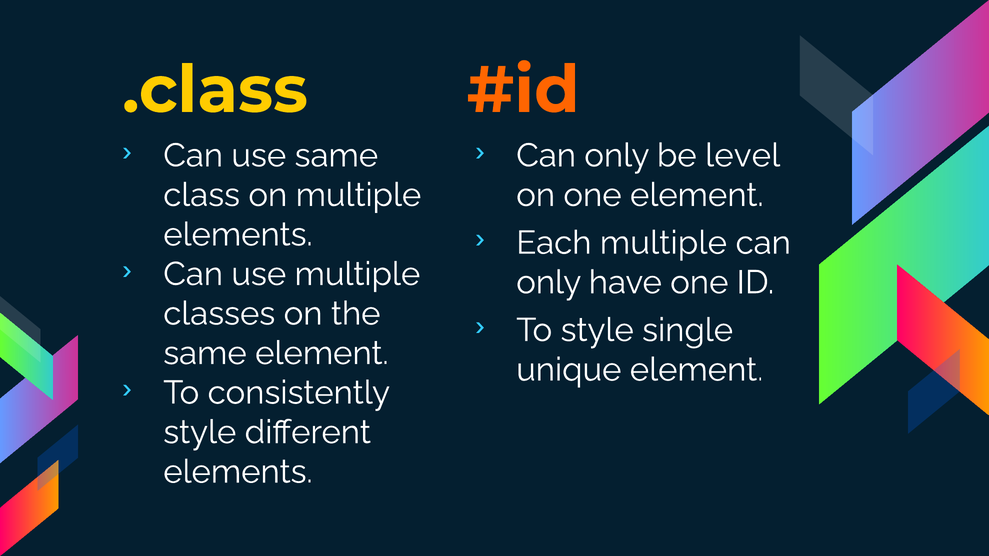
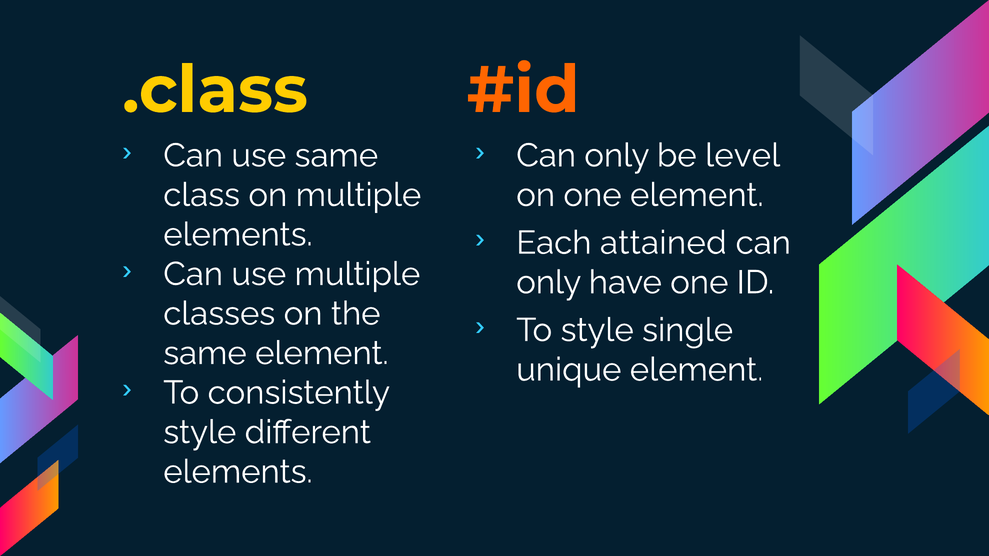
Each multiple: multiple -> attained (663, 243)
